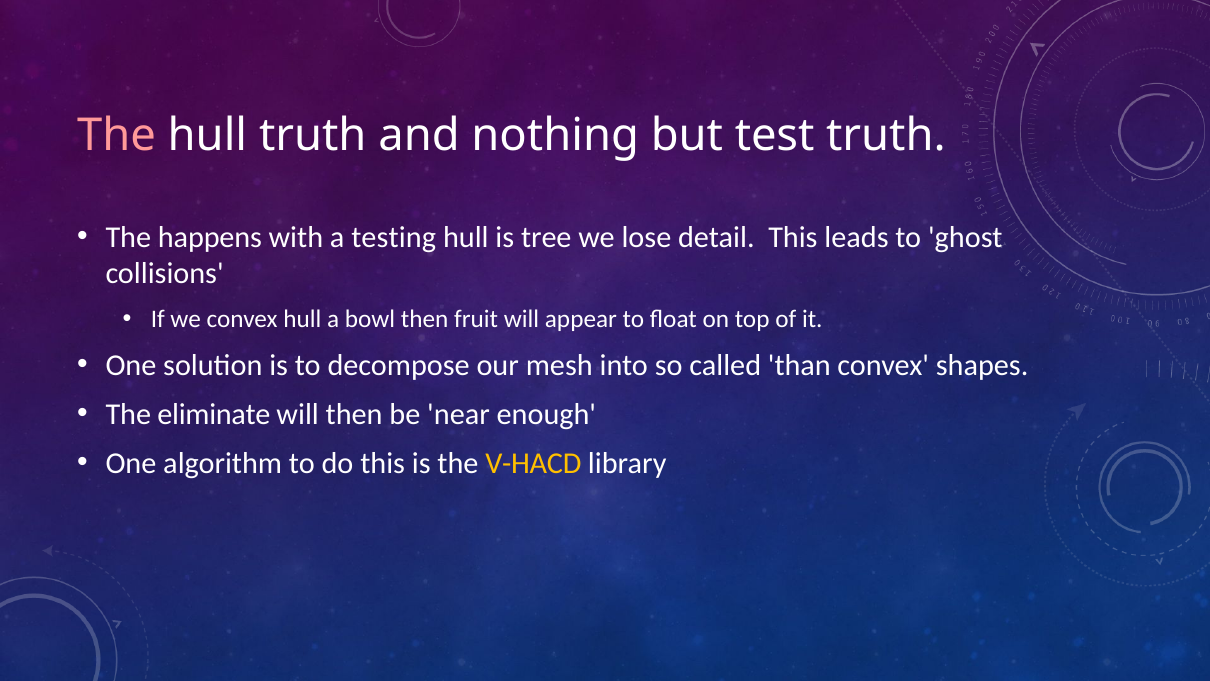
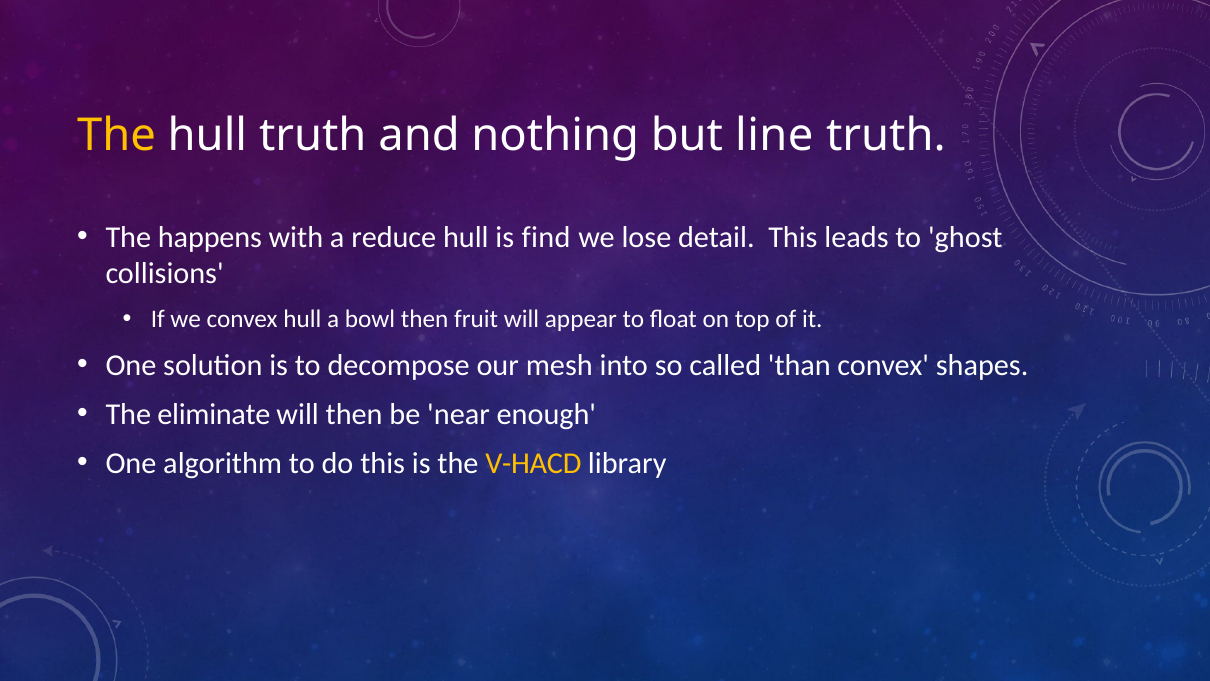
The colour: pink -> yellow (117, 136)
test: test -> line (774, 136)
testing: testing -> reduce (394, 237)
tree: tree -> find (546, 237)
